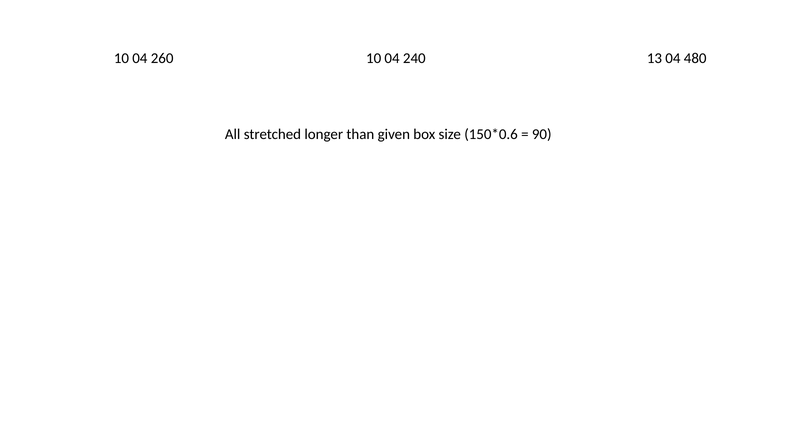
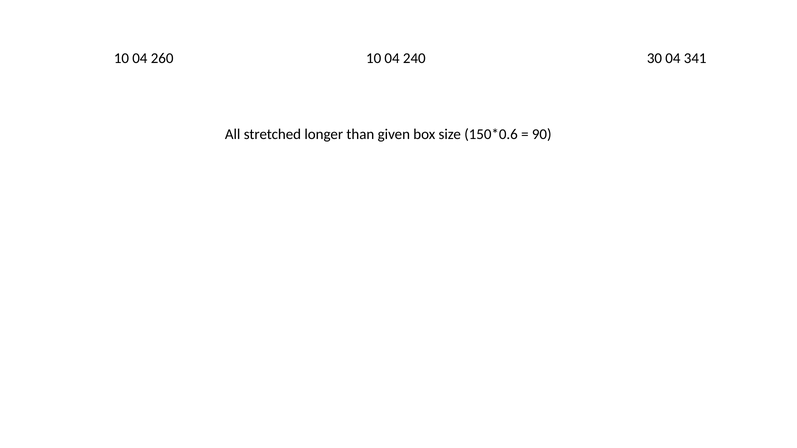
13: 13 -> 30 (654, 58)
480: 480 -> 341 (695, 58)
